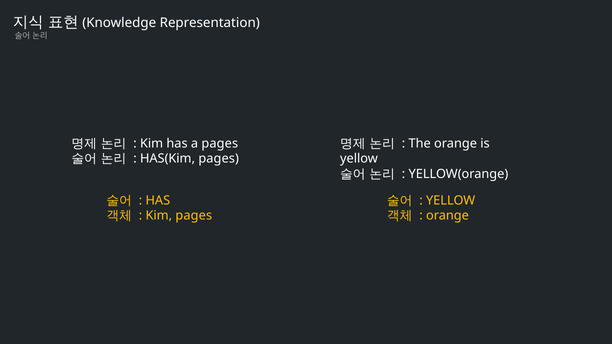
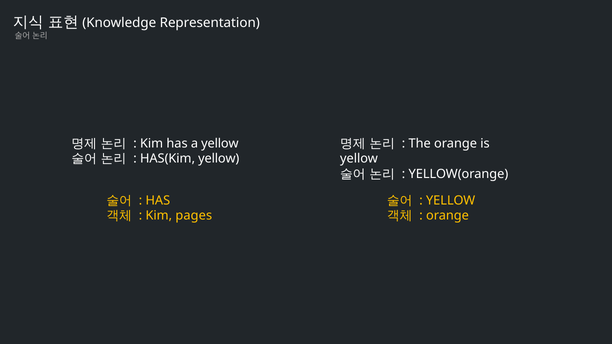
a pages: pages -> yellow (220, 143)
HAS(Kim pages: pages -> yellow (219, 159)
